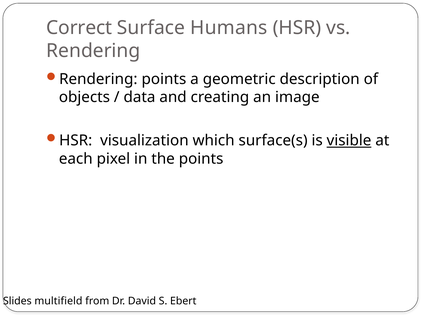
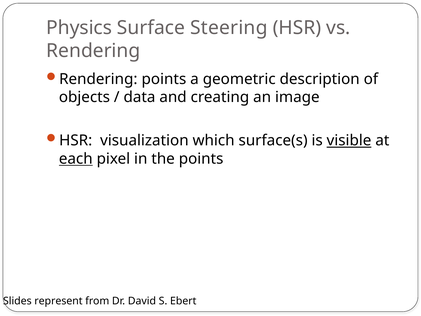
Correct: Correct -> Physics (79, 28)
Humans: Humans -> Steering (229, 28)
each underline: none -> present (76, 159)
multifield: multifield -> represent (58, 301)
